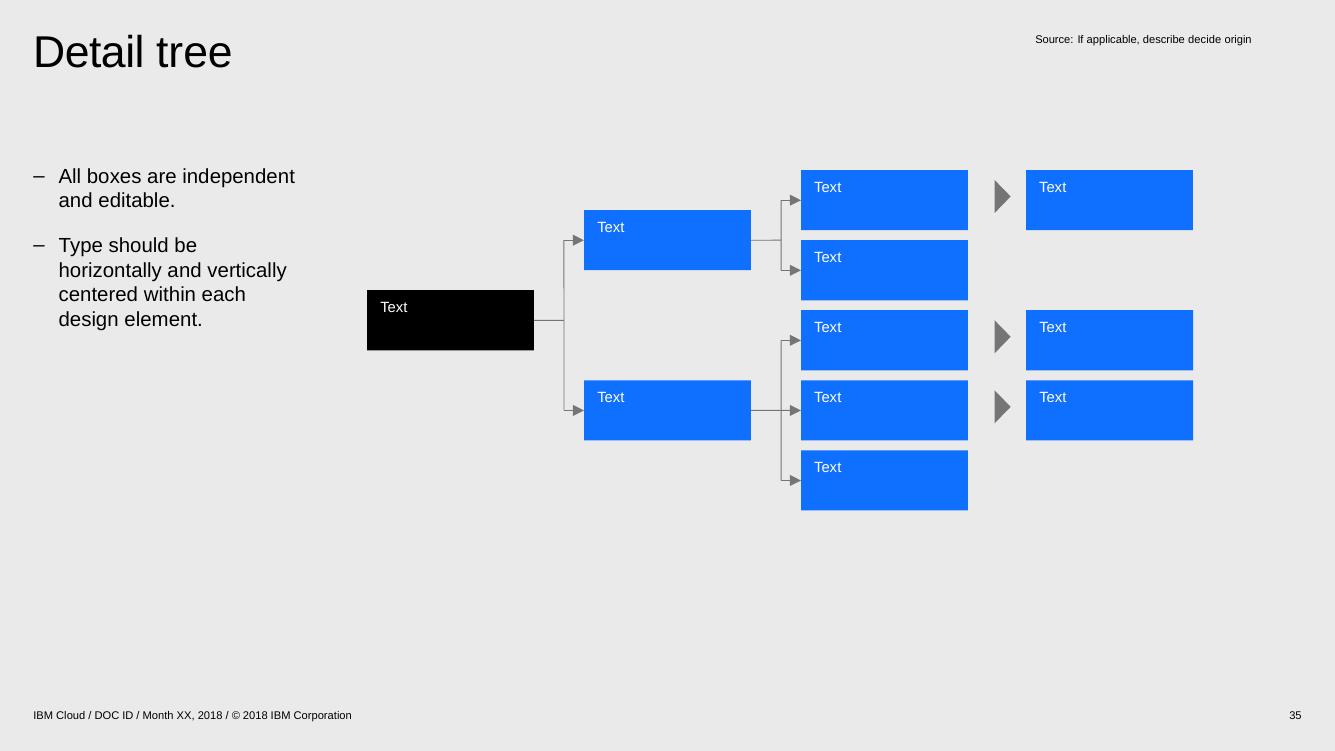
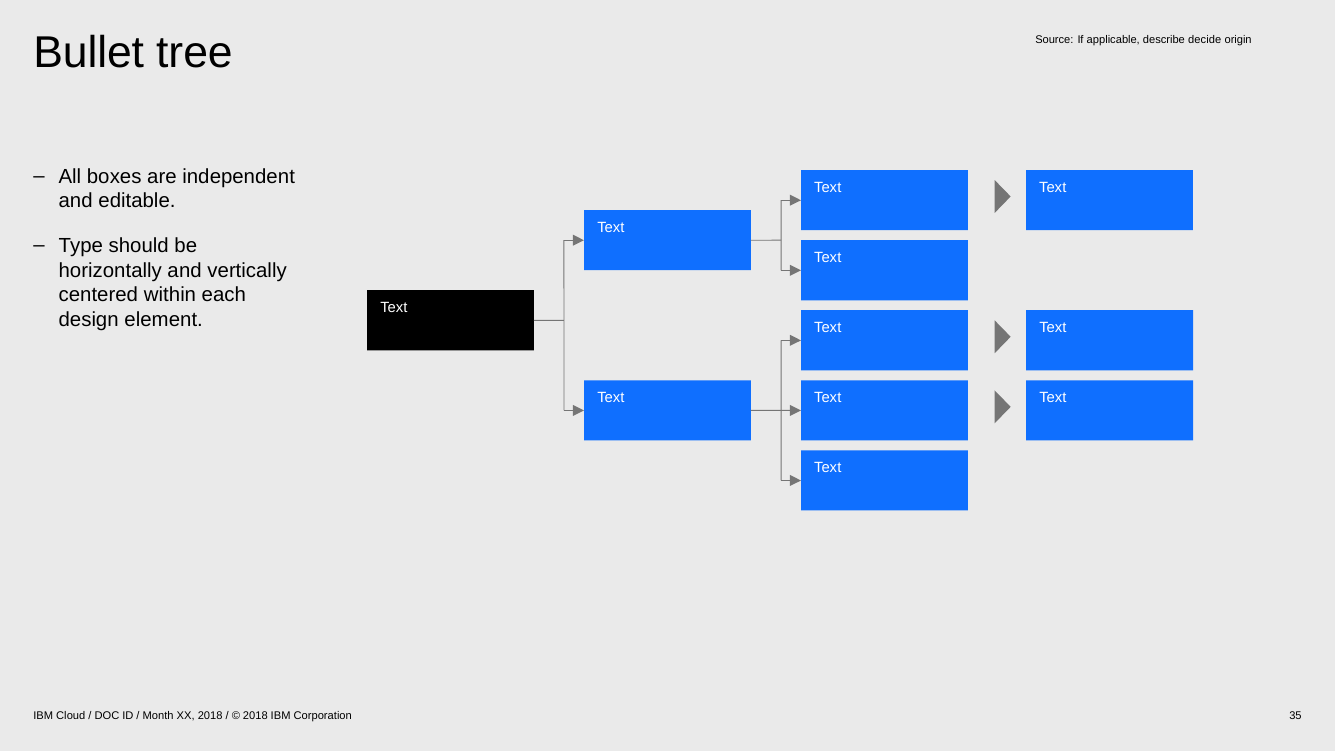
Detail: Detail -> Bullet (89, 53)
